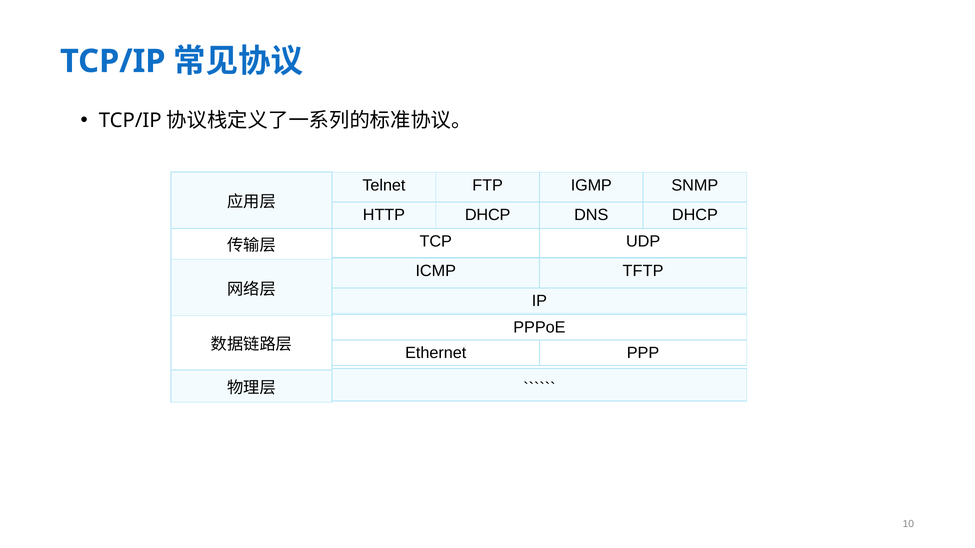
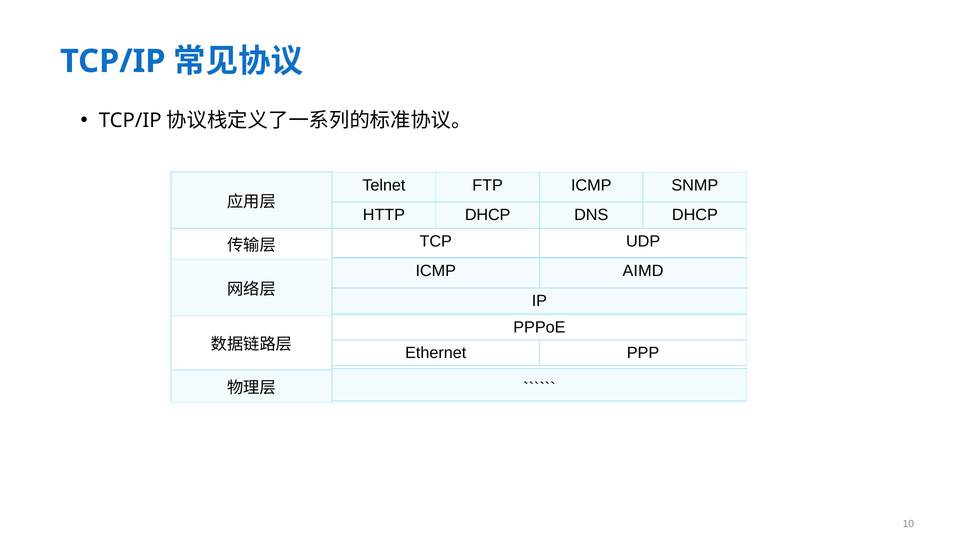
FTP IGMP: IGMP -> ICMP (591, 185)
TFTP: TFTP -> AIMD (643, 271)
